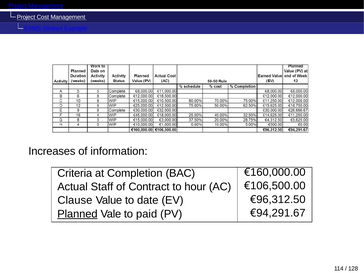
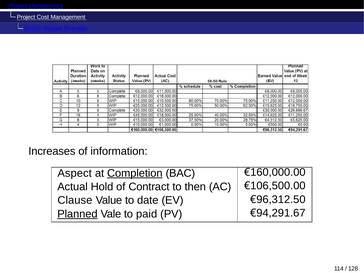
Criteria: Criteria -> Aspect (75, 173)
Completion underline: none -> present (135, 173)
Staff: Staff -> Hold (102, 187)
hour: hour -> then (195, 187)
